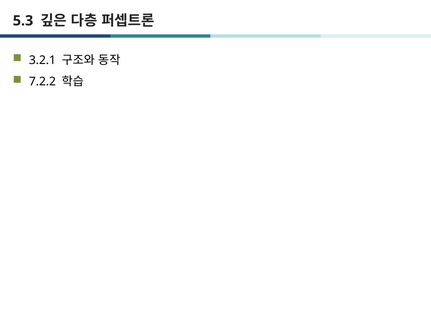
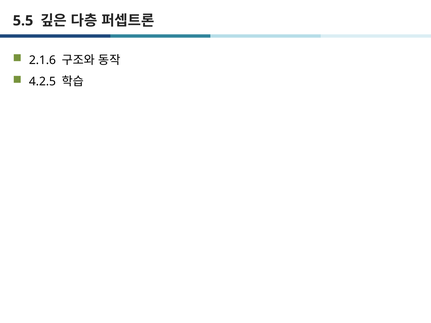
5.3: 5.3 -> 5.5 (23, 21)
3.2.1: 3.2.1 -> 2.1.6 (42, 60)
7.2.2: 7.2.2 -> 4.2.5 (42, 82)
